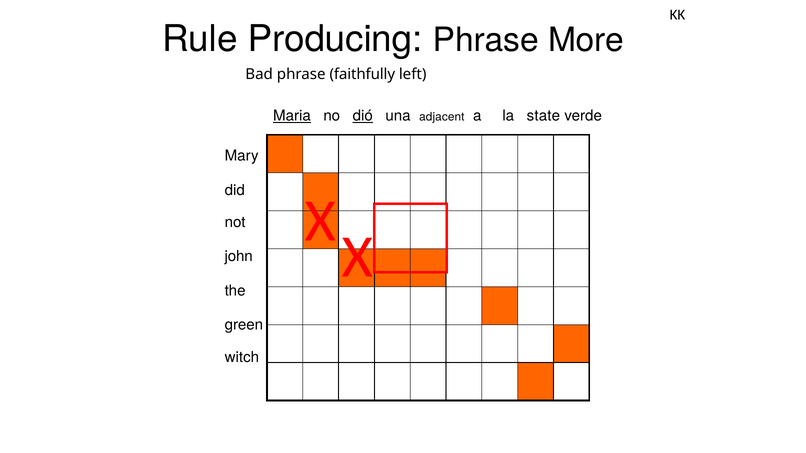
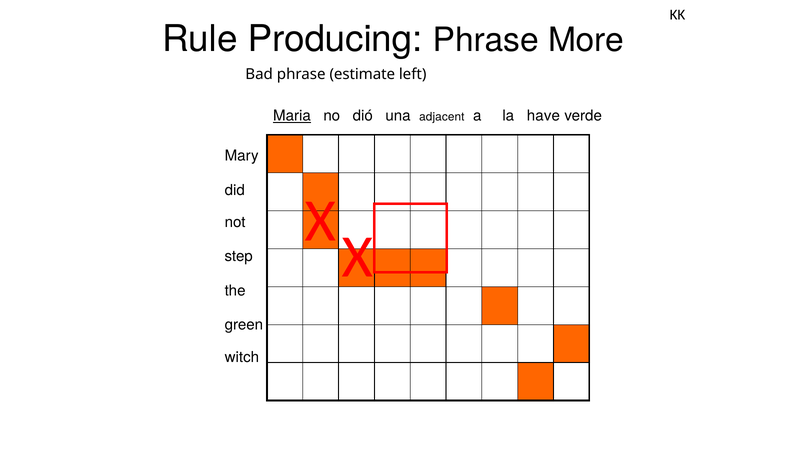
faithfully: faithfully -> estimate (362, 74)
dió underline: present -> none (363, 116)
state: state -> have (543, 116)
john: john -> step (239, 257)
